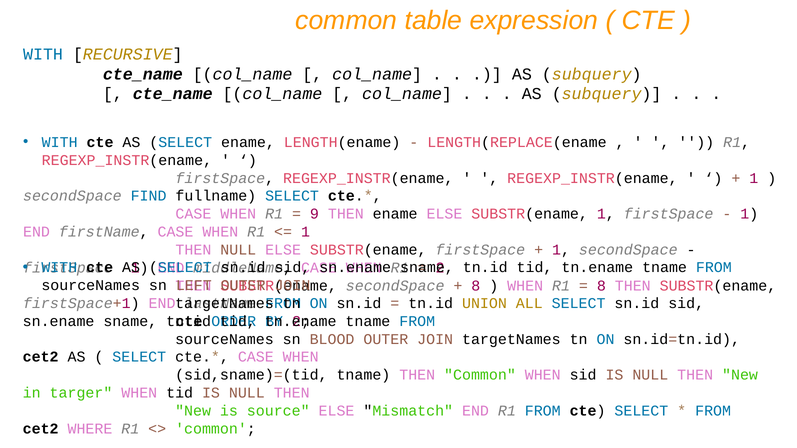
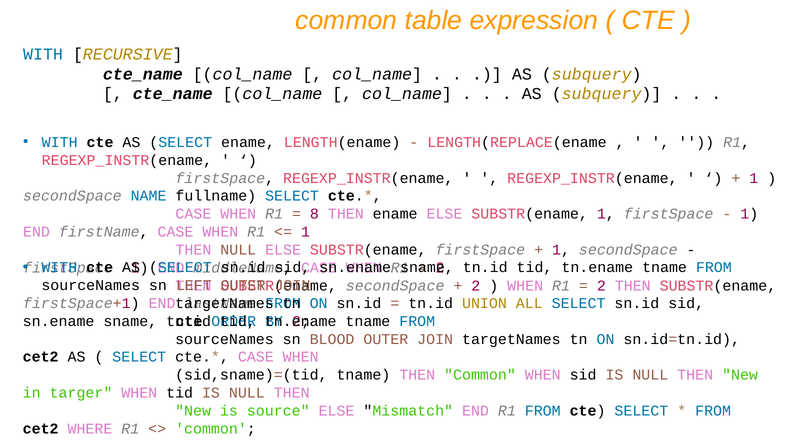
FIND: FIND -> NAME (149, 196)
9: 9 -> 8 (314, 214)
8: 8 -> 2 (476, 286)
8: 8 -> 2 (601, 286)
